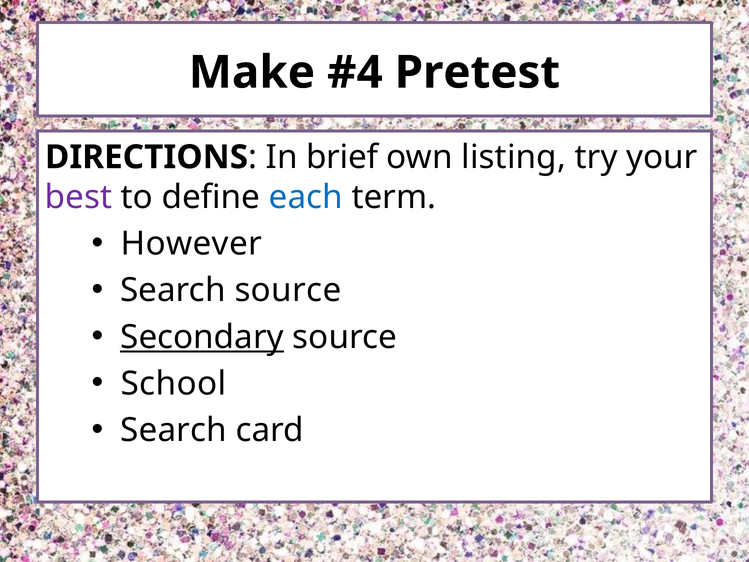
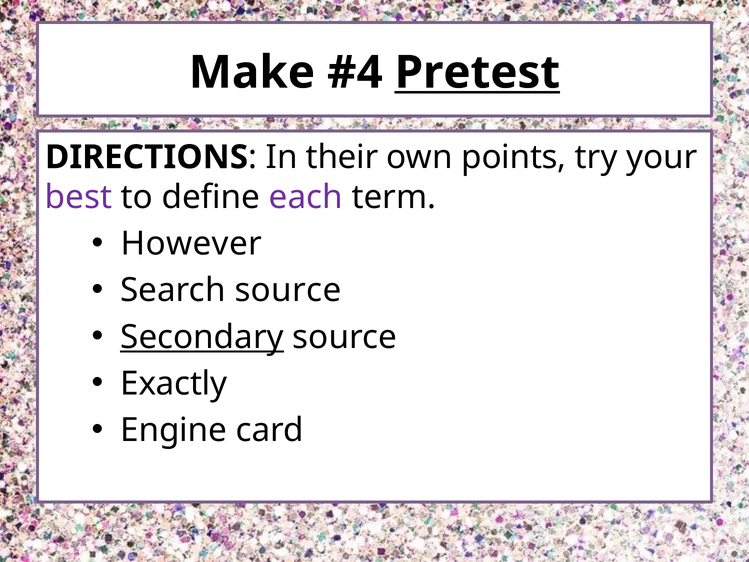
Pretest underline: none -> present (477, 73)
brief: brief -> their (342, 157)
listing: listing -> points (514, 157)
each colour: blue -> purple (306, 197)
School: School -> Exactly (174, 384)
Search: Search -> Engine (174, 430)
